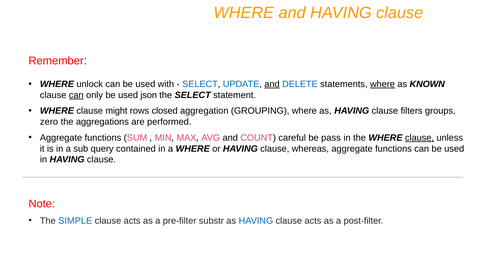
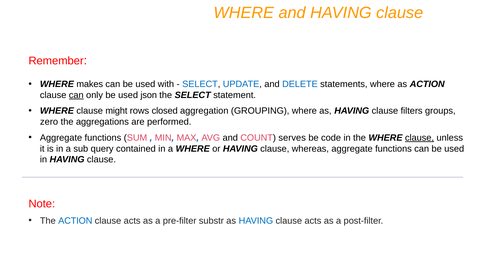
unlock: unlock -> makes (90, 84)
and underline: present -> none (272, 84)
where underline: present -> none (382, 84)
as KNOWN: KNOWN -> ACTION (427, 84)
careful: careful -> serves (292, 138)
pass: pass -> code (331, 138)
The SIMPLE: SIMPLE -> ACTION (75, 221)
